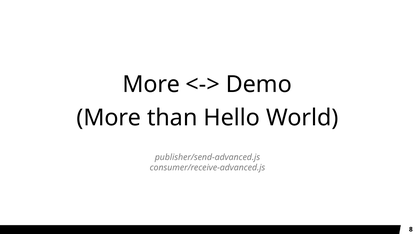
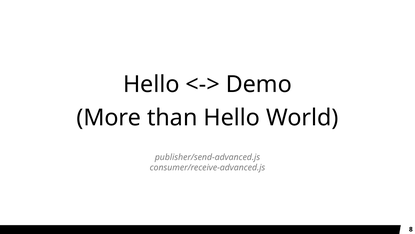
More: More -> Hello (151, 84)
